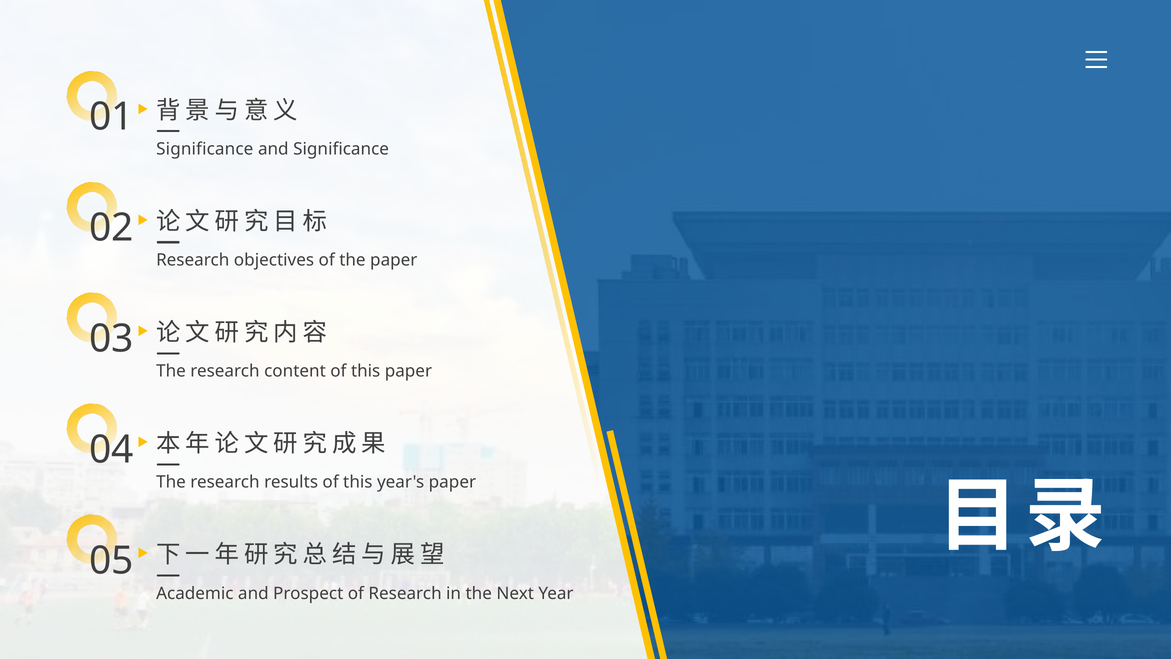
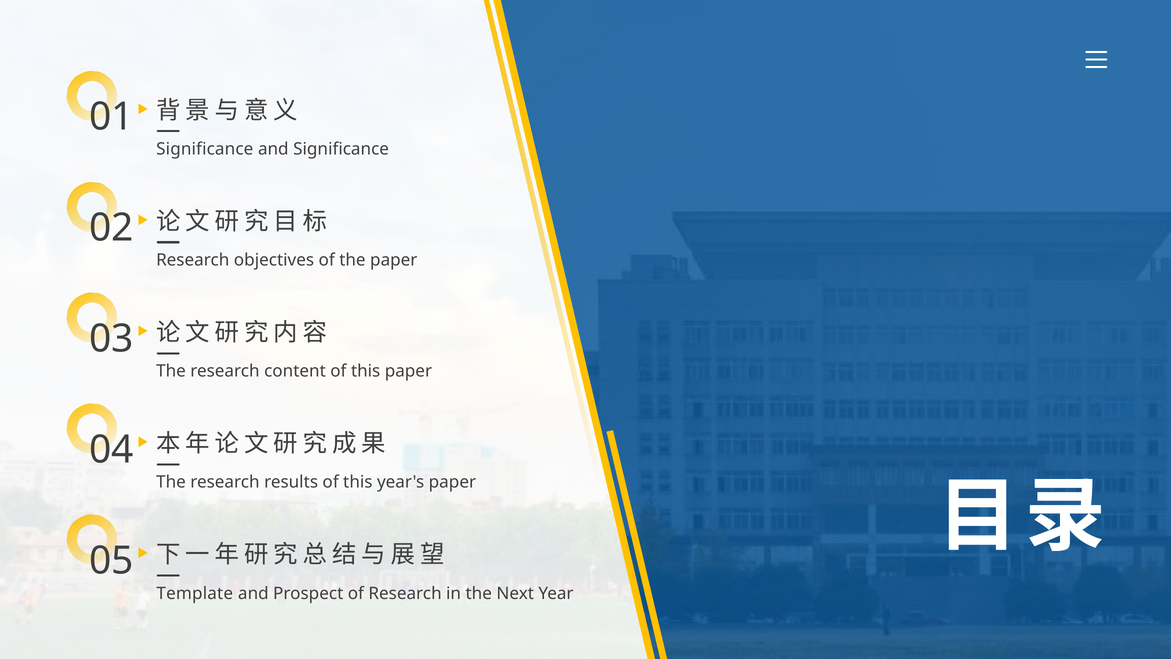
Academic: Academic -> Template (195, 593)
